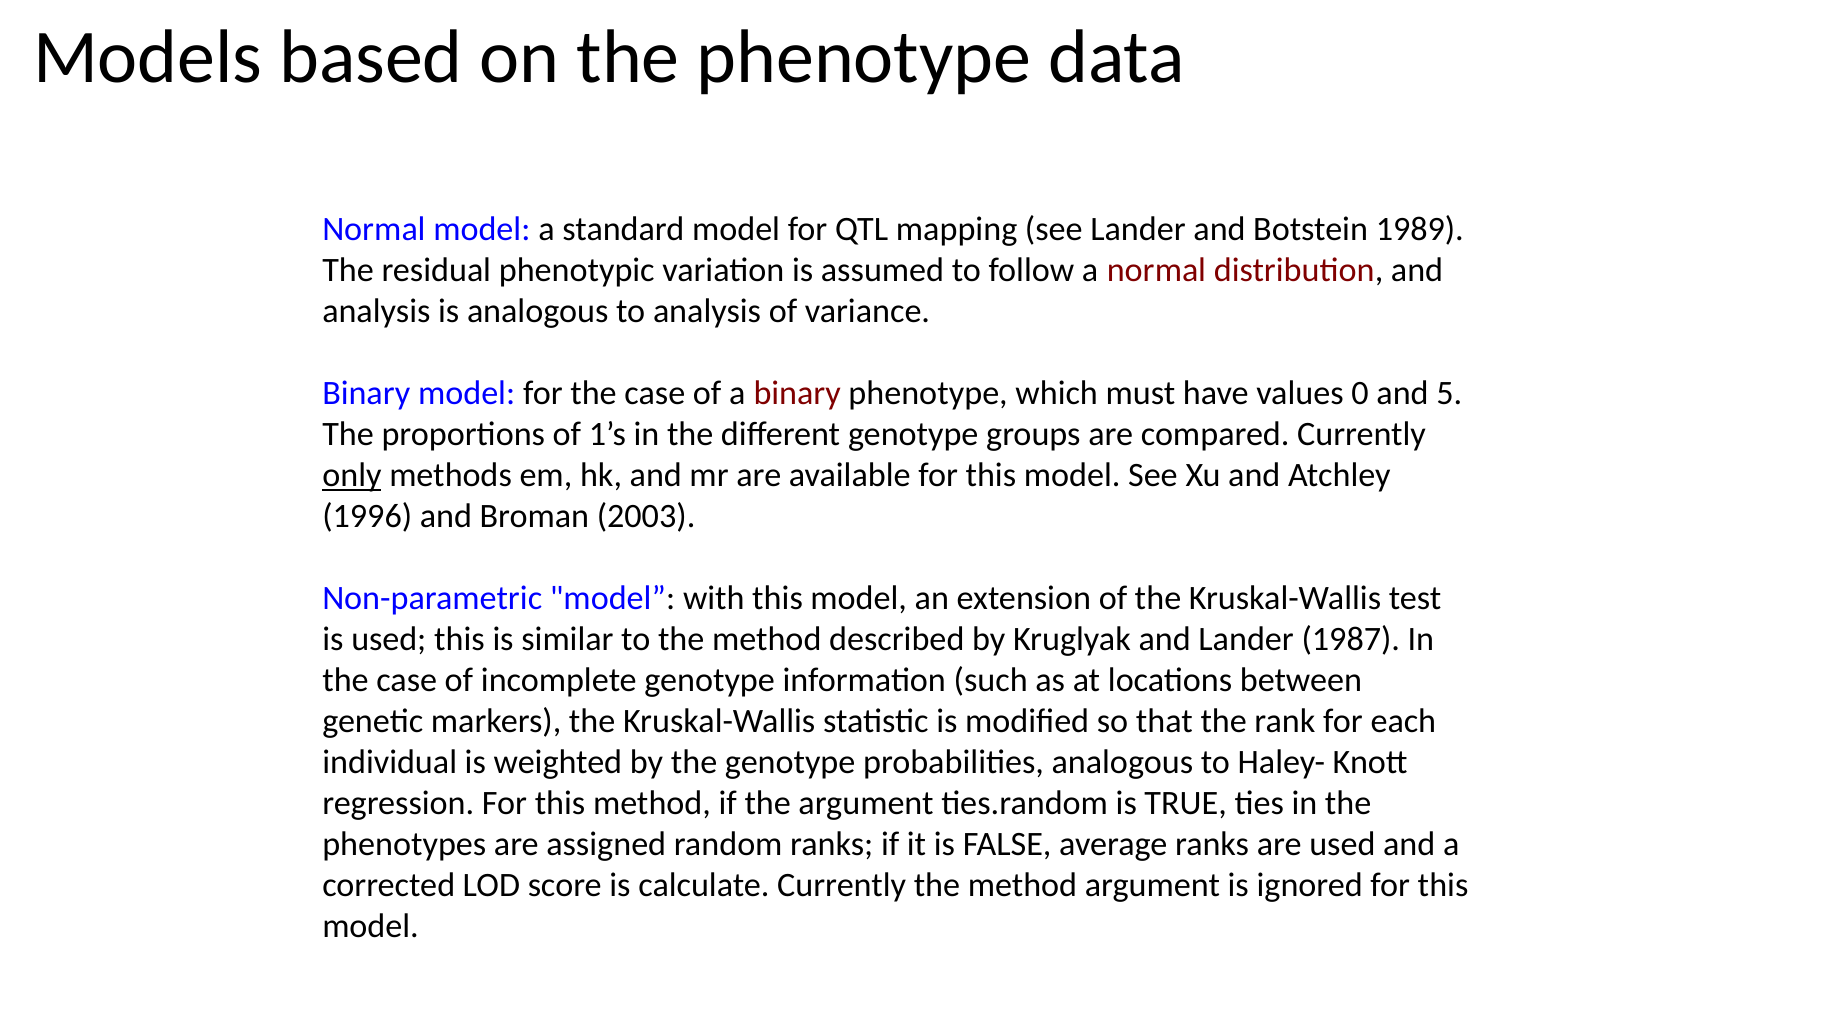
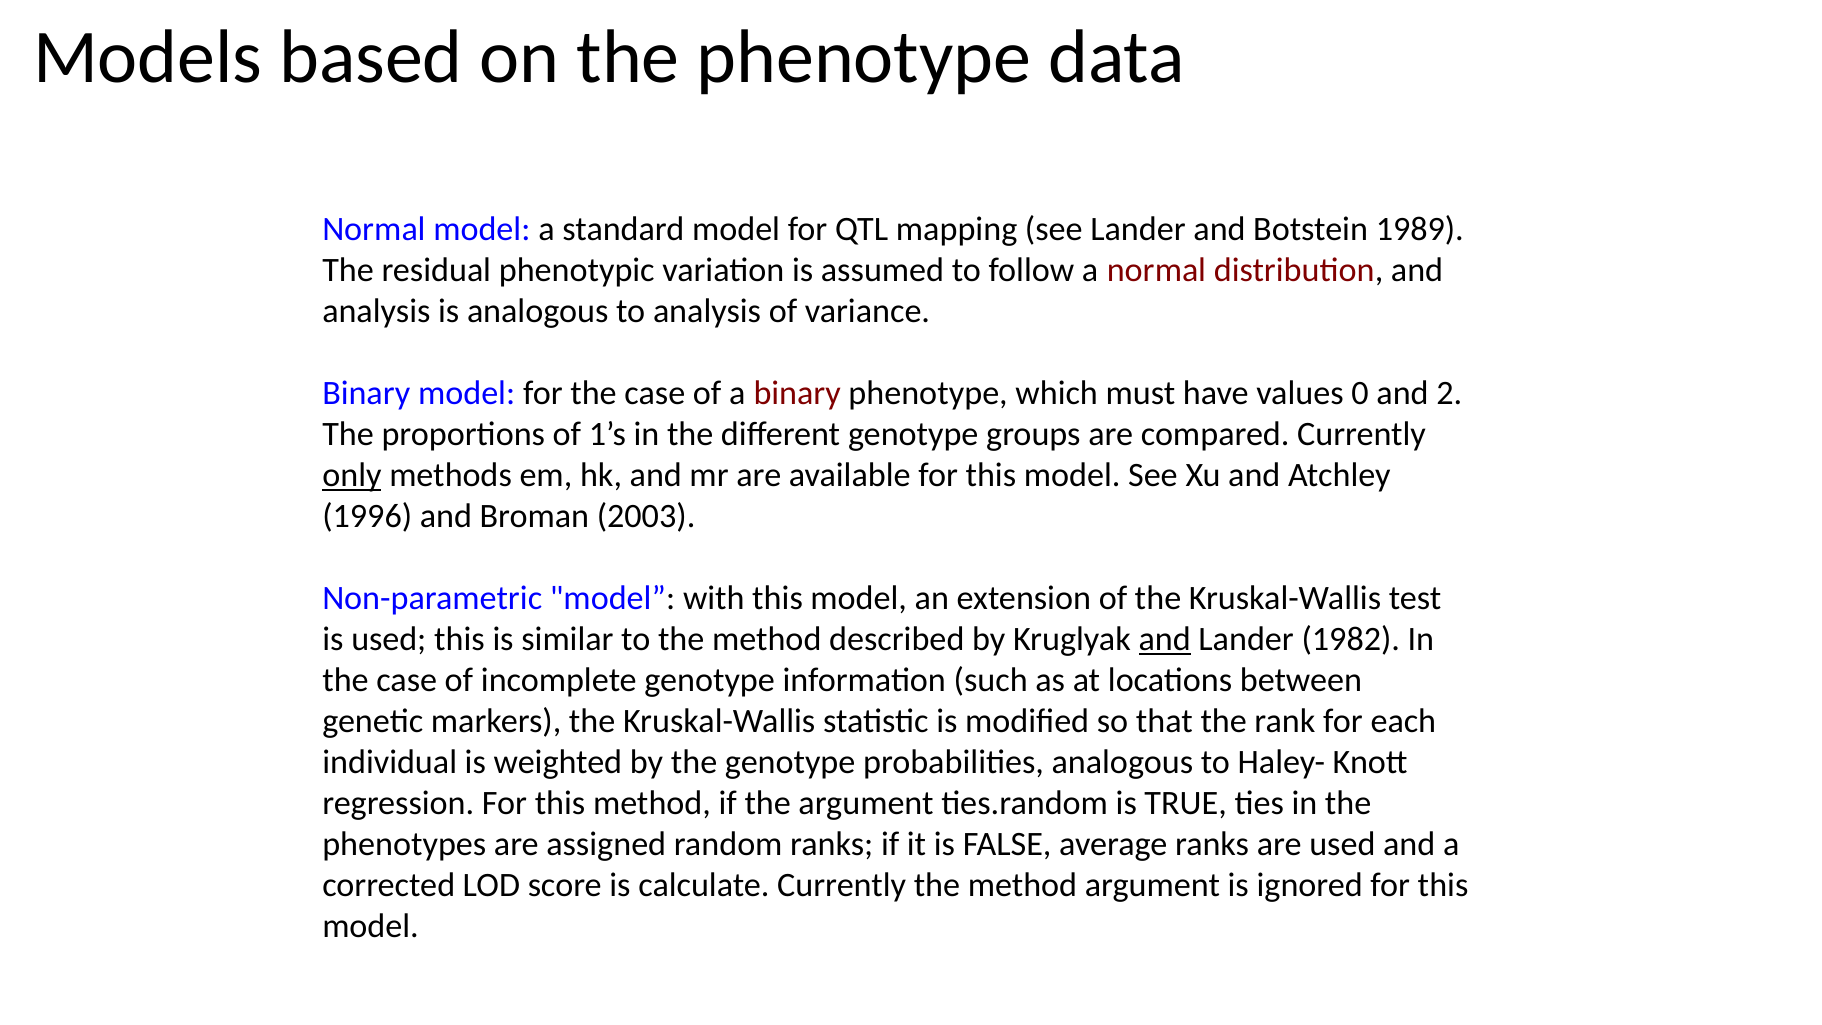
5: 5 -> 2 (1449, 394)
and underline: none -> present (1165, 640)
1987: 1987 -> 1982 (1351, 640)
